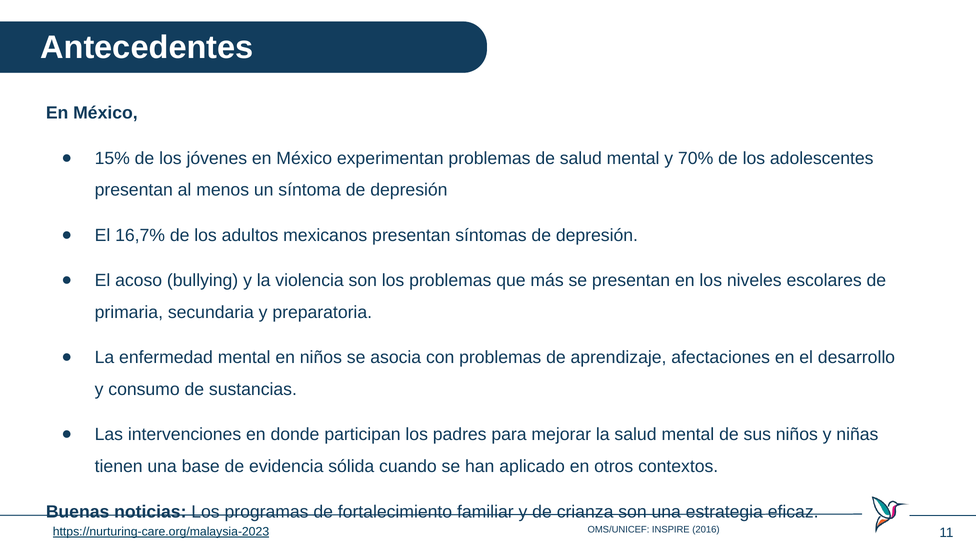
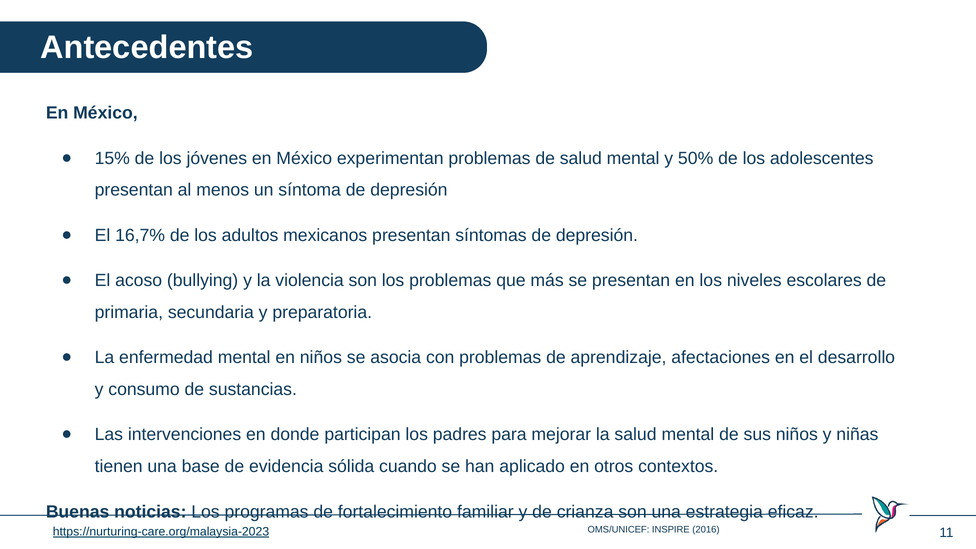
70%: 70% -> 50% (696, 158)
